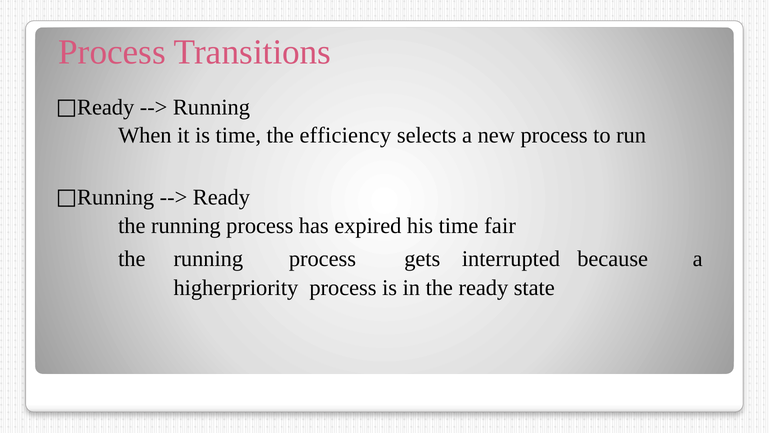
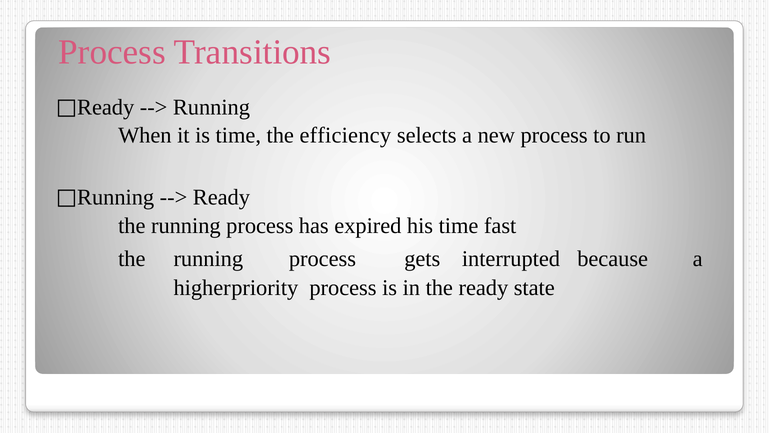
fair: fair -> fast (500, 226)
